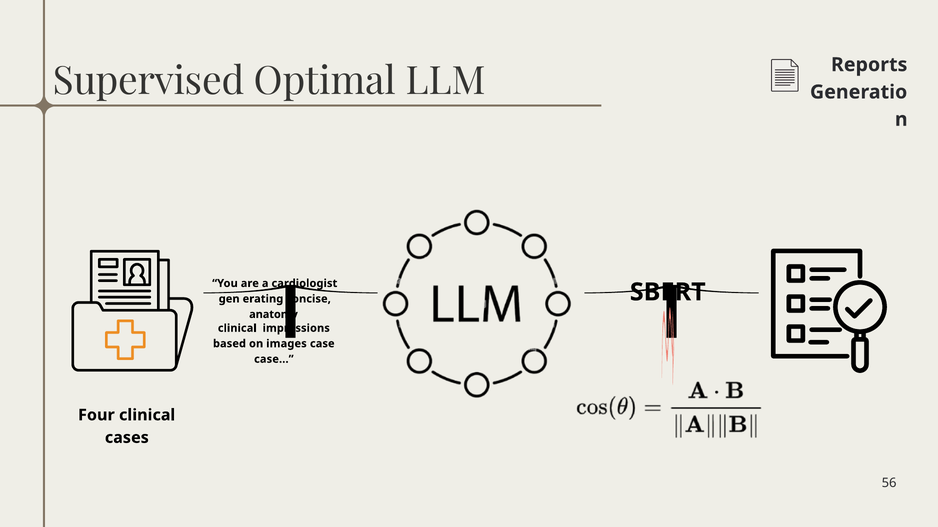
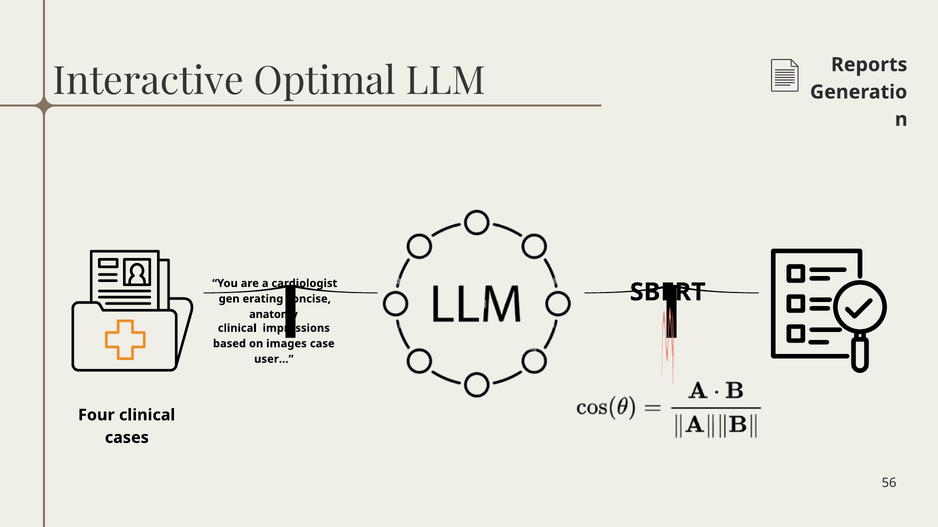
Supervised: Supervised -> Interactive (148, 81)
case: case -> user (274, 360)
